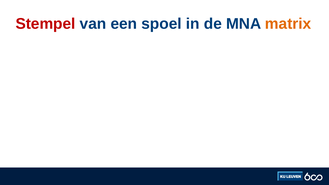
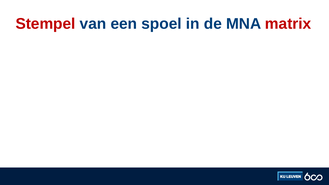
matrix colour: orange -> red (288, 24)
